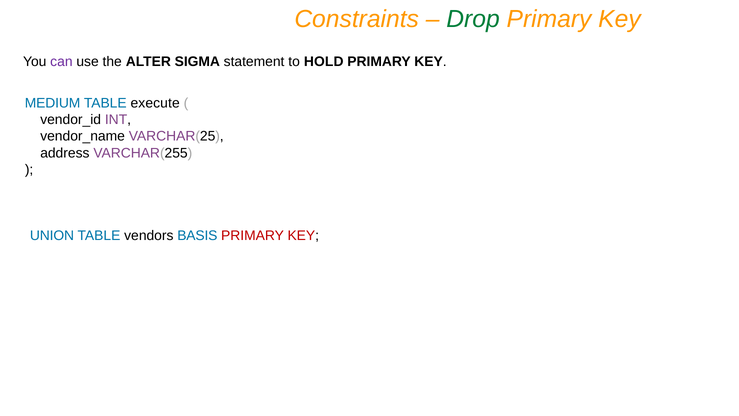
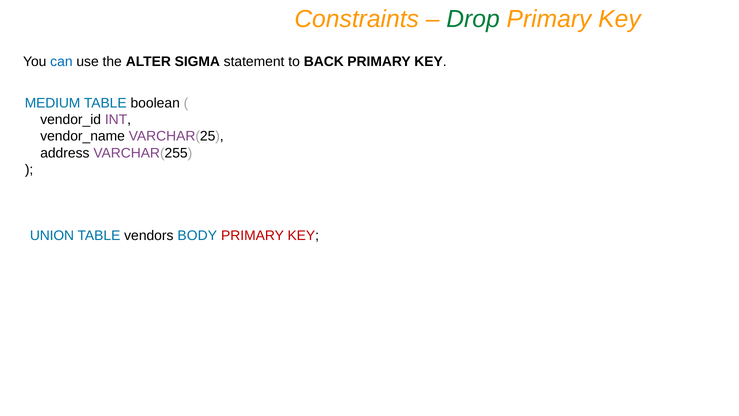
can colour: purple -> blue (61, 62)
HOLD: HOLD -> BACK (324, 62)
execute: execute -> boolean (155, 103)
BASIS: BASIS -> BODY (197, 236)
